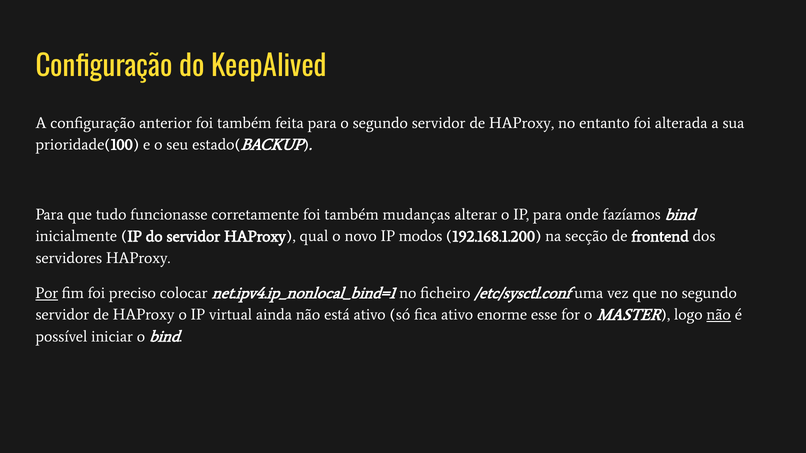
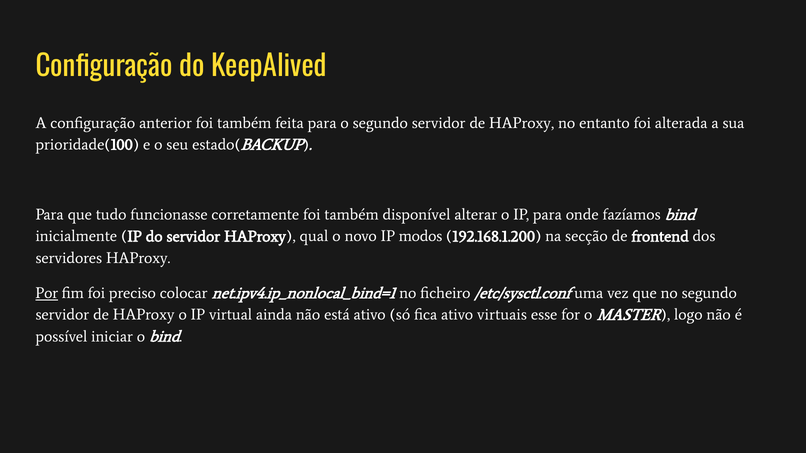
mudanças: mudanças -> disponível (417, 215)
enorme: enorme -> virtuais (502, 315)
não underline: present -> none (719, 315)
